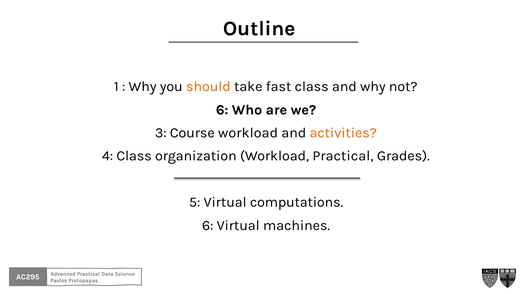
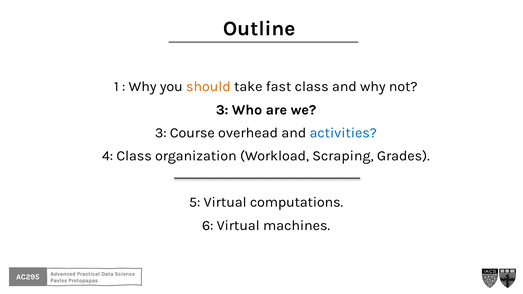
6: 6 -> 3 (222, 110)
Course workload: workload -> overhead (248, 133)
activities colour: orange -> blue (343, 133)
Workload Practical: Practical -> Scraping (343, 156)
